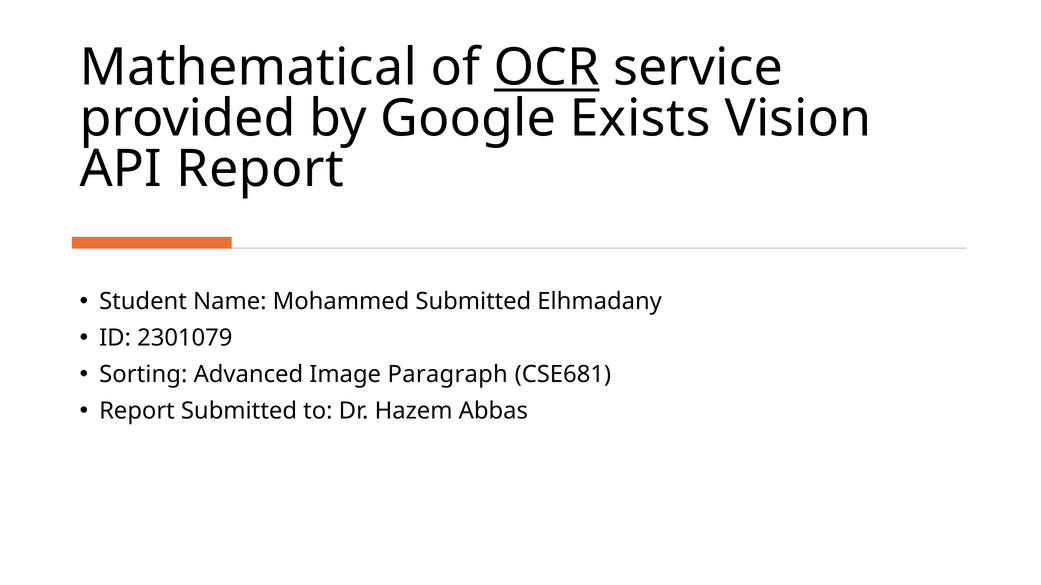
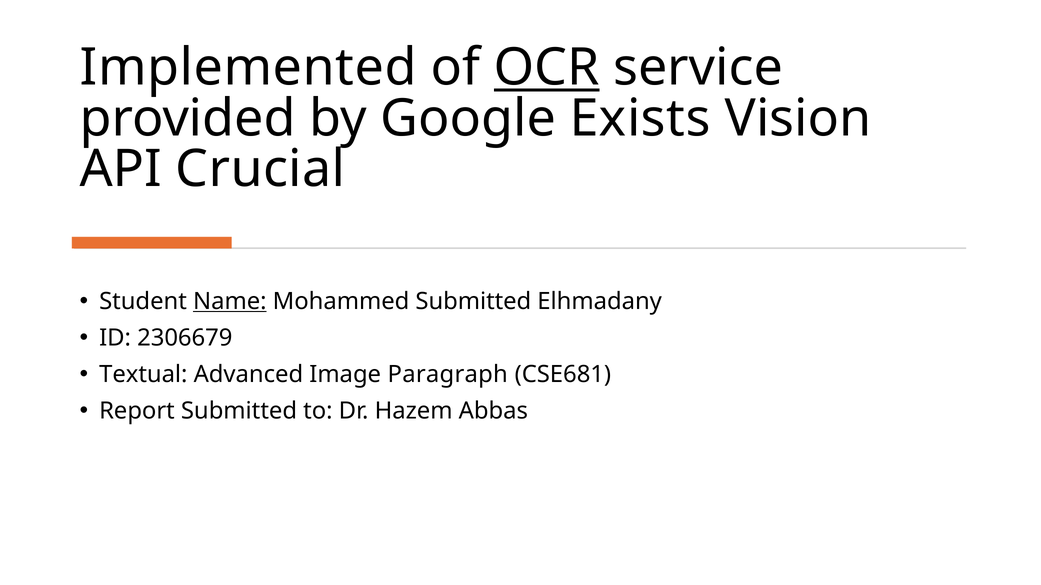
Mathematical: Mathematical -> Implemented (248, 68)
API Report: Report -> Crucial (260, 169)
Name underline: none -> present (230, 302)
2301079: 2301079 -> 2306679 (185, 338)
Sorting: Sorting -> Textual (143, 375)
